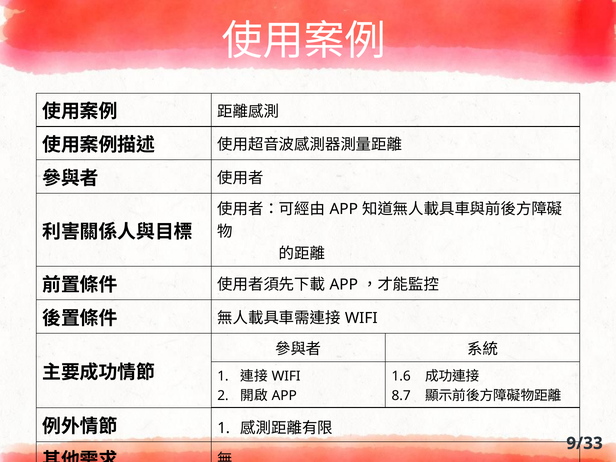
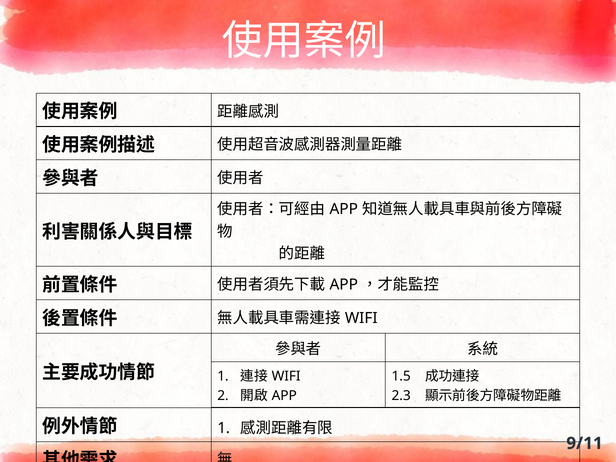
1.6: 1.6 -> 1.5 (401, 376)
8.7: 8.7 -> 2.3 (401, 396)
9/33: 9/33 -> 9/11 (585, 443)
